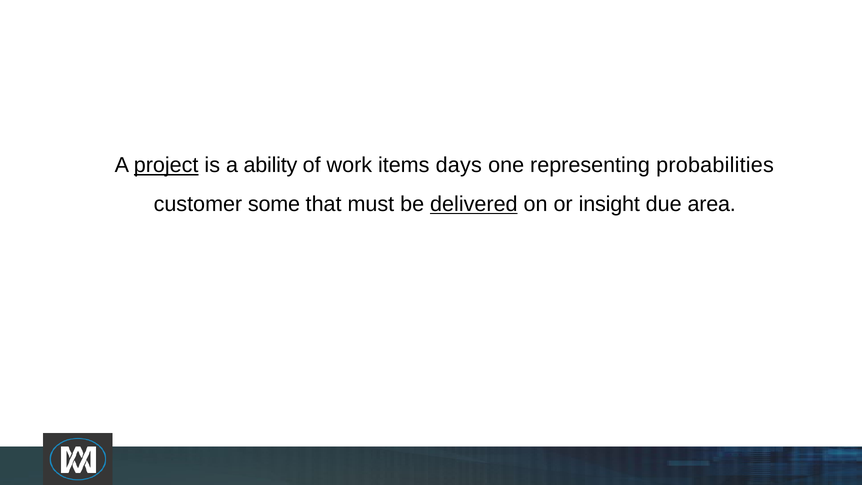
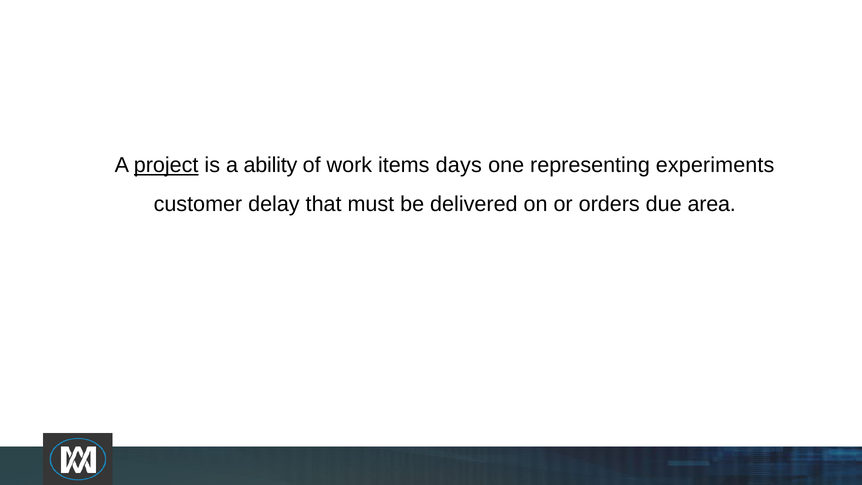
probabilities: probabilities -> experiments (715, 165)
some: some -> delay (274, 204)
delivered underline: present -> none (474, 204)
insight: insight -> orders (609, 204)
